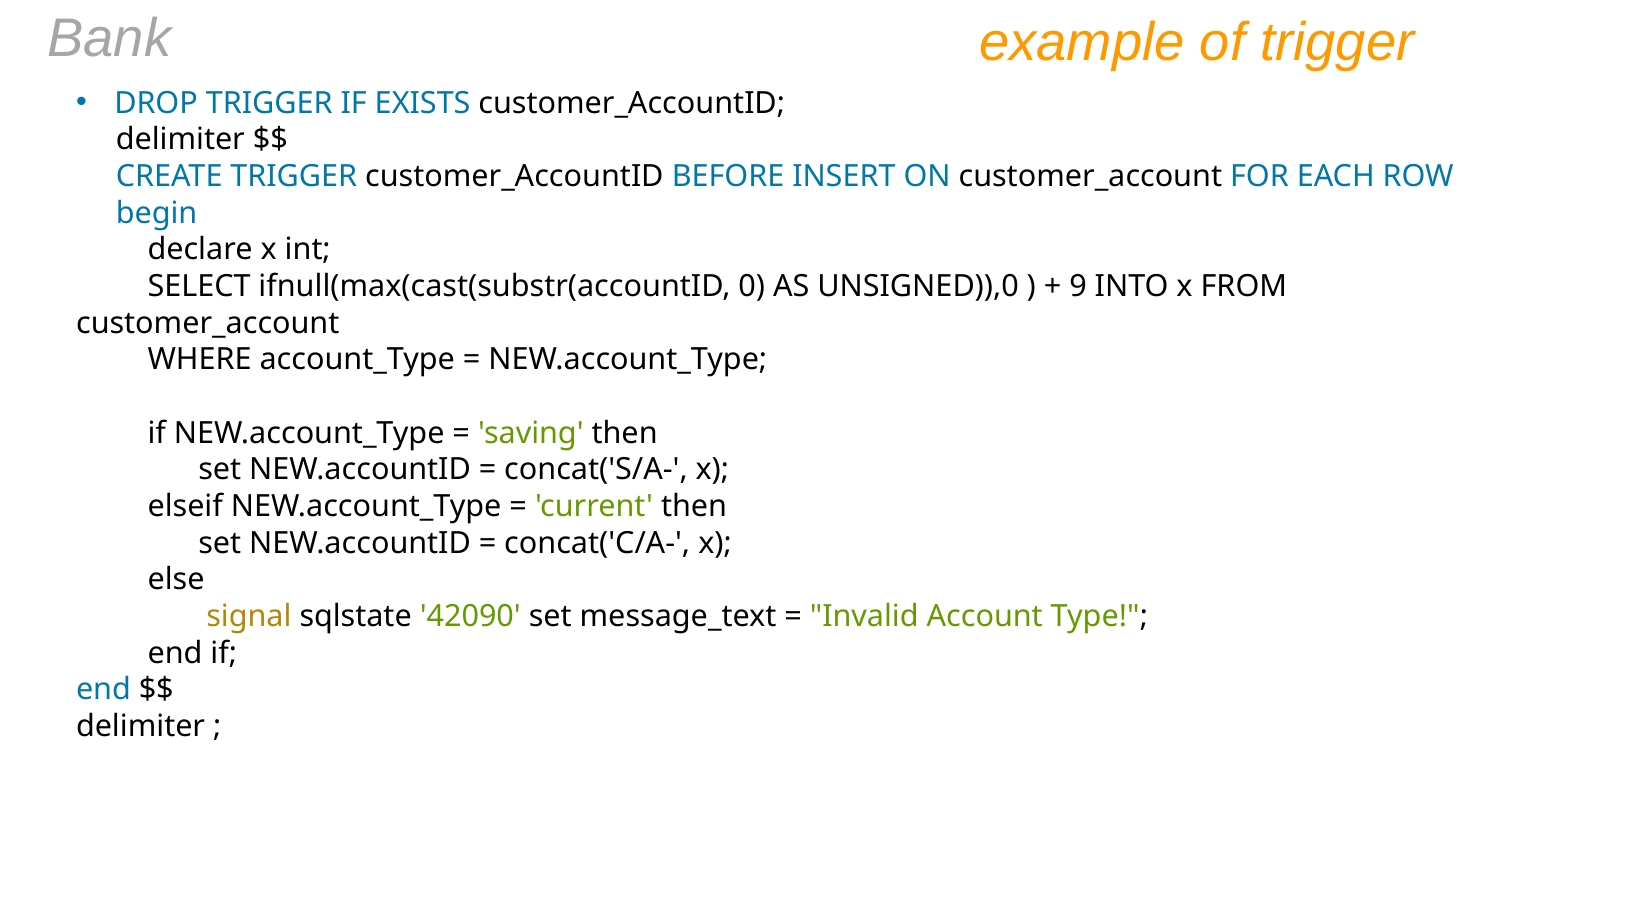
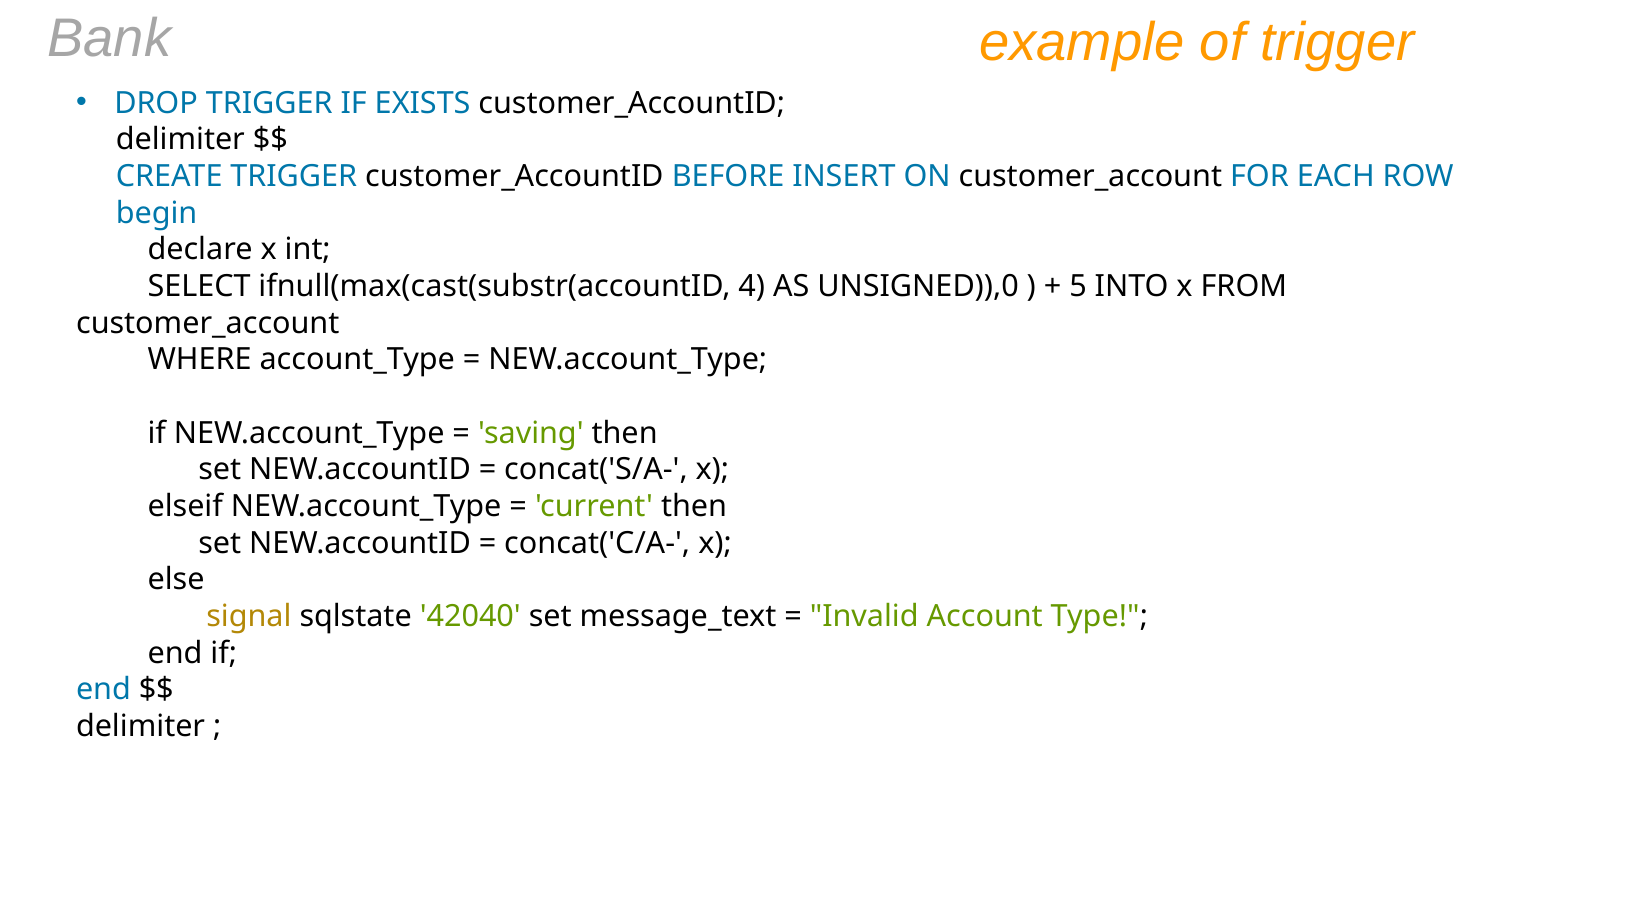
0: 0 -> 4 (752, 287)
9: 9 -> 5 (1078, 287)
42090: 42090 -> 42040 (470, 617)
